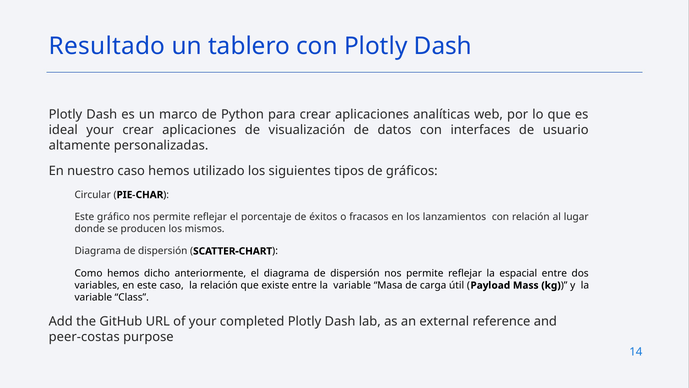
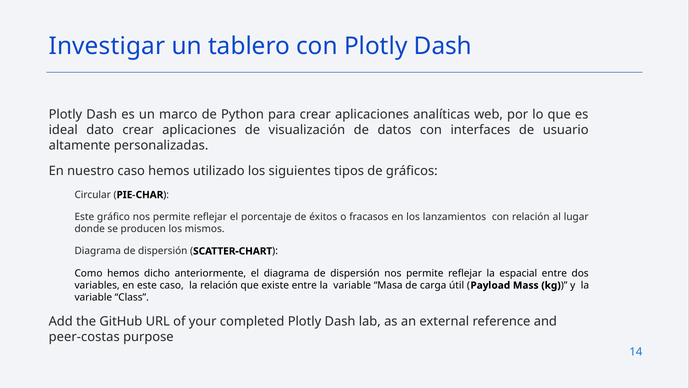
Resultado: Resultado -> Investigar (107, 46)
ideal your: your -> dato (100, 130)
